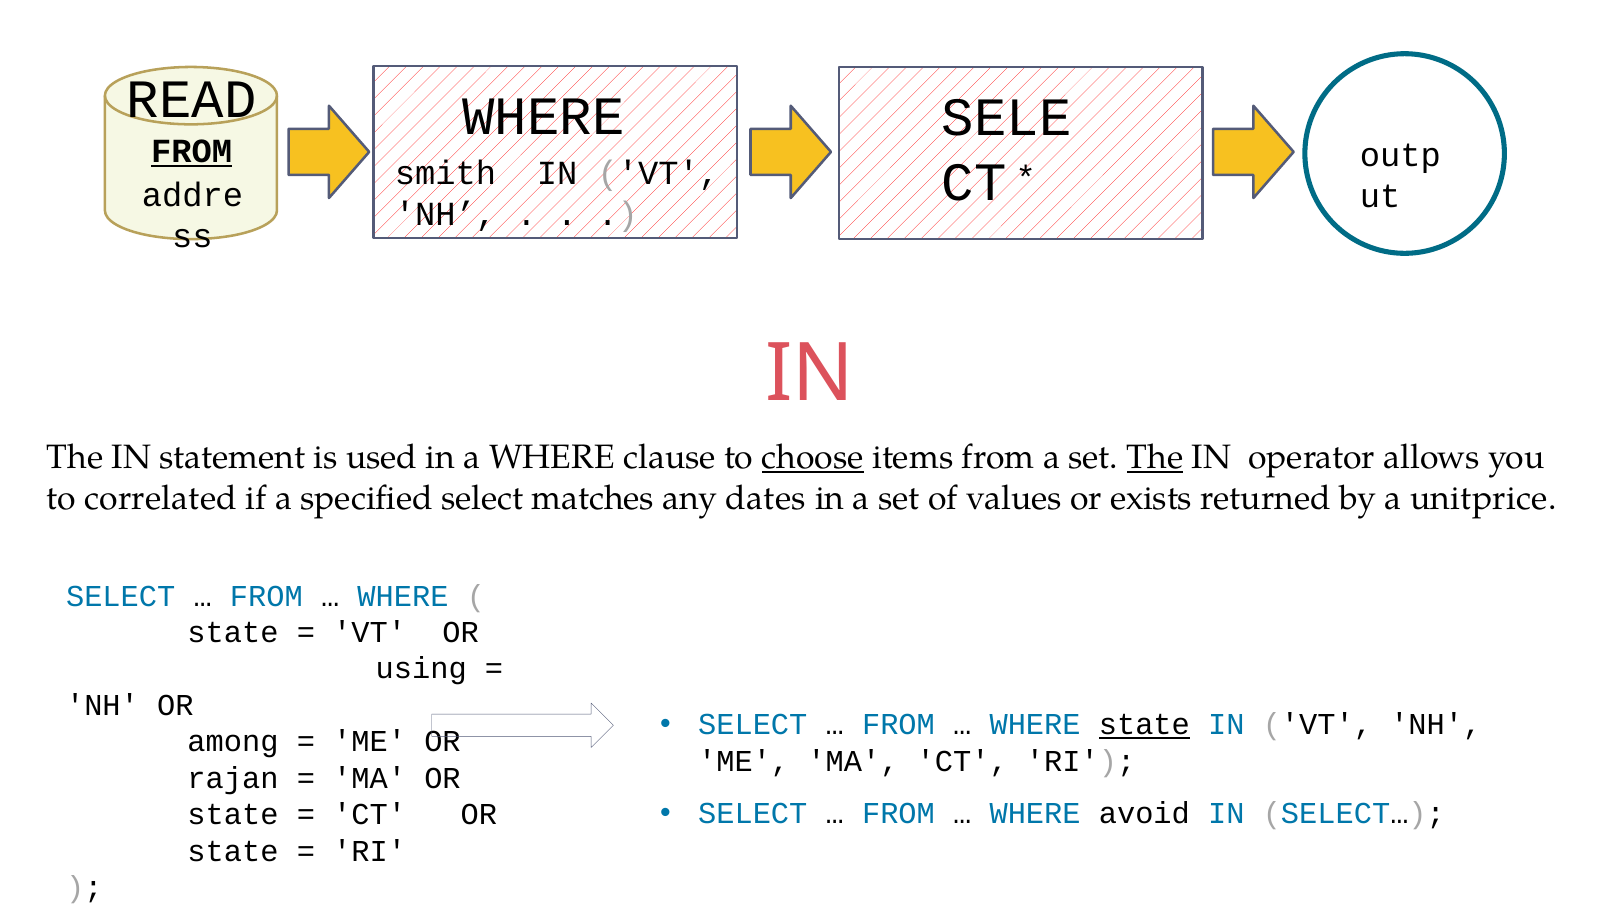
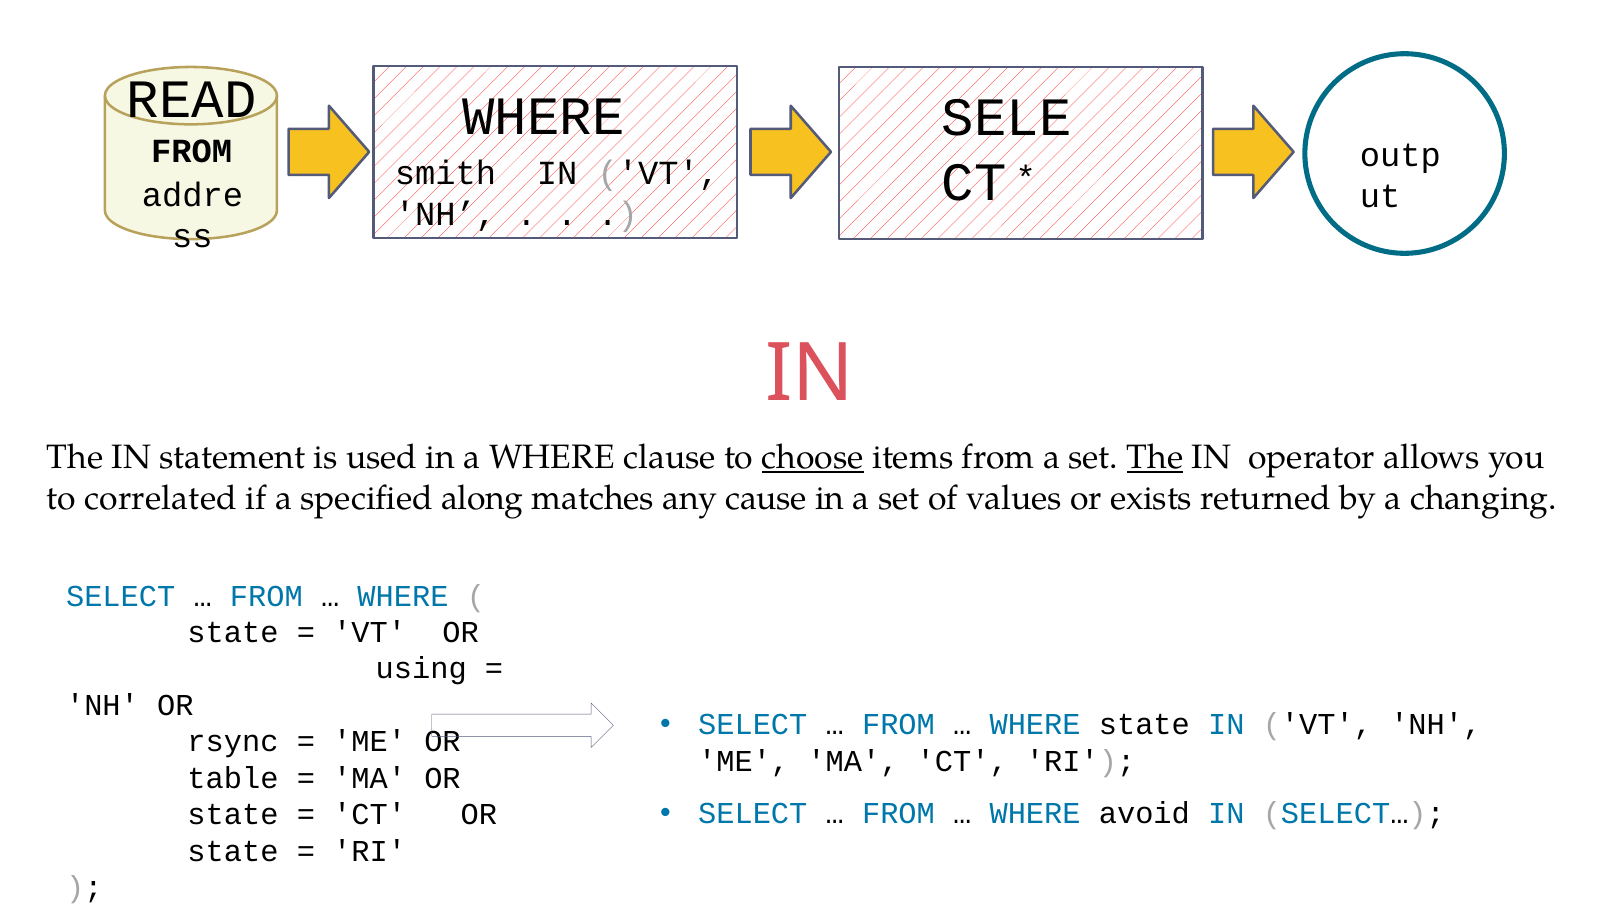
FROM underline: present -> none (192, 151)
specified select: select -> along (482, 498)
dates: dates -> cause (766, 498)
unitprice: unitprice -> changing (1484, 498)
state underline: present -> none (1144, 725)
among: among -> rsync (233, 742)
rajan: rajan -> table (233, 778)
